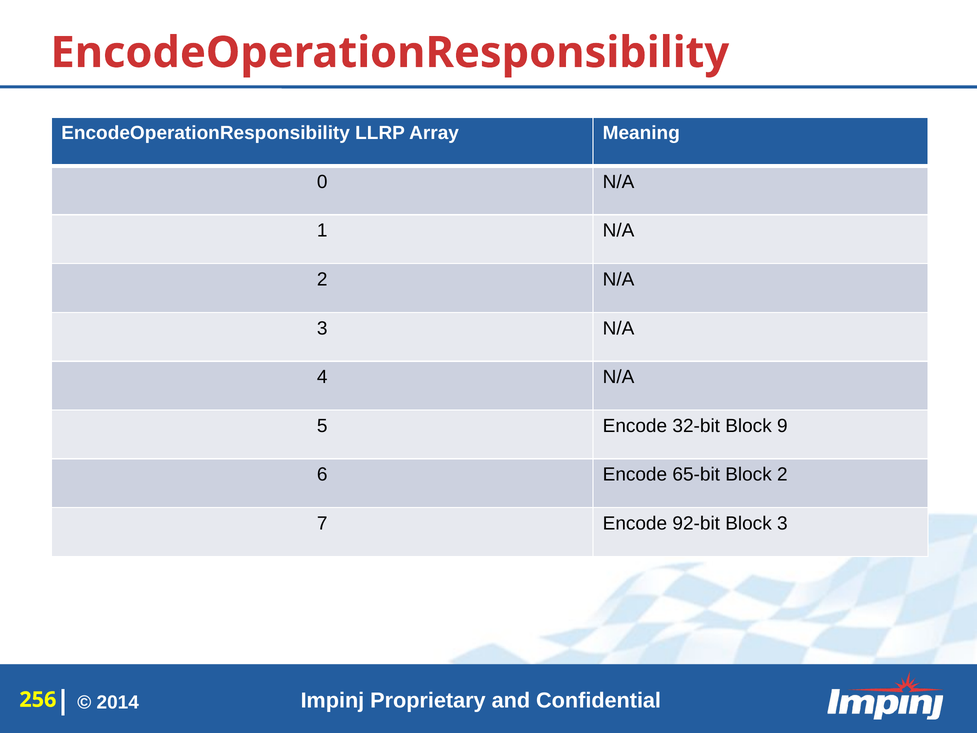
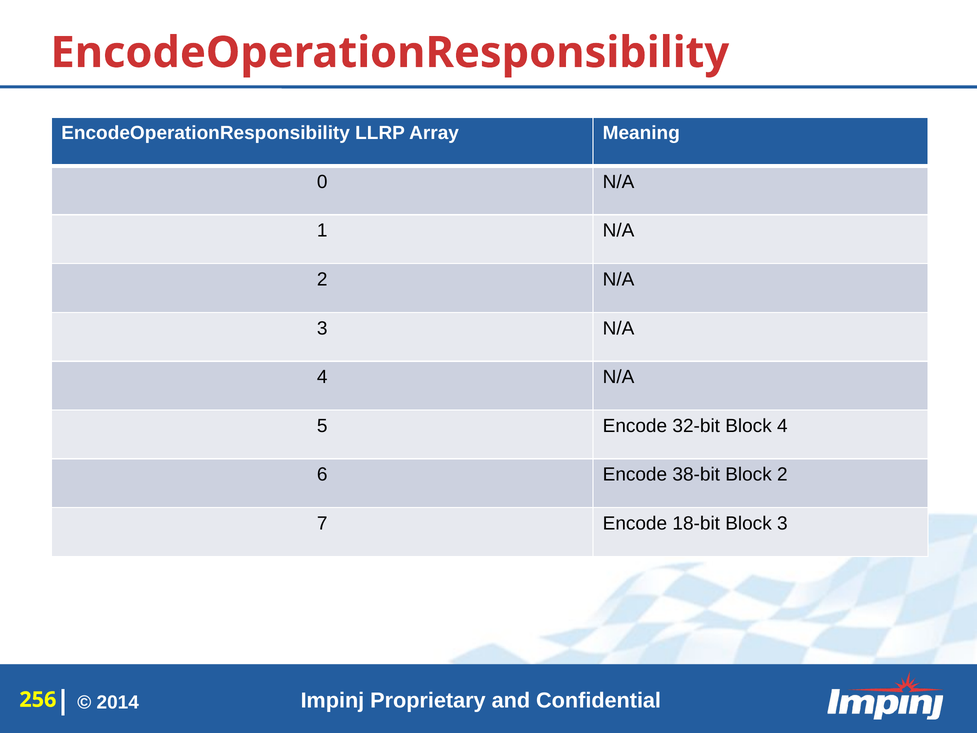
Block 9: 9 -> 4 (782, 426)
65-bit: 65-bit -> 38-bit (696, 474)
92-bit: 92-bit -> 18-bit (696, 523)
